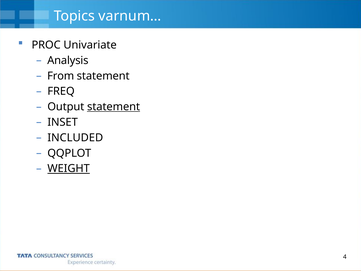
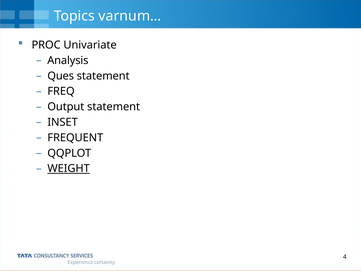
From: From -> Ques (61, 76)
statement underline: present -> none (114, 107)
INCLUDED: INCLUDED -> FREQUENT (75, 138)
